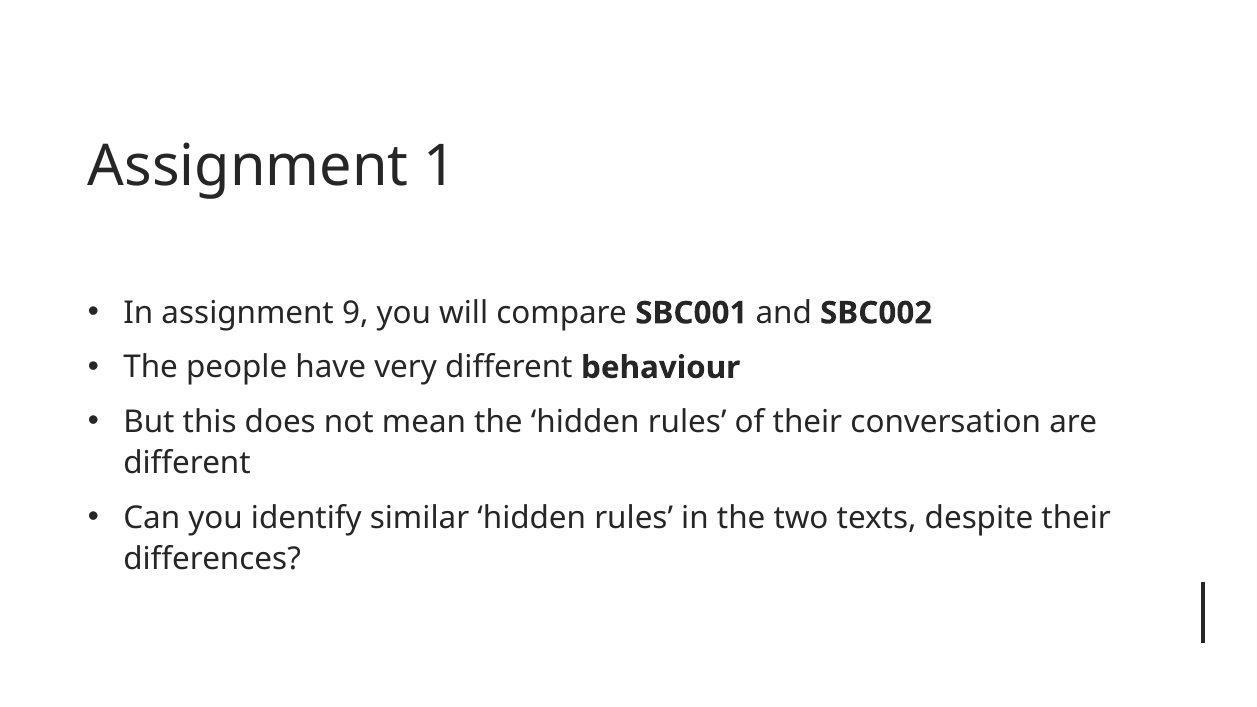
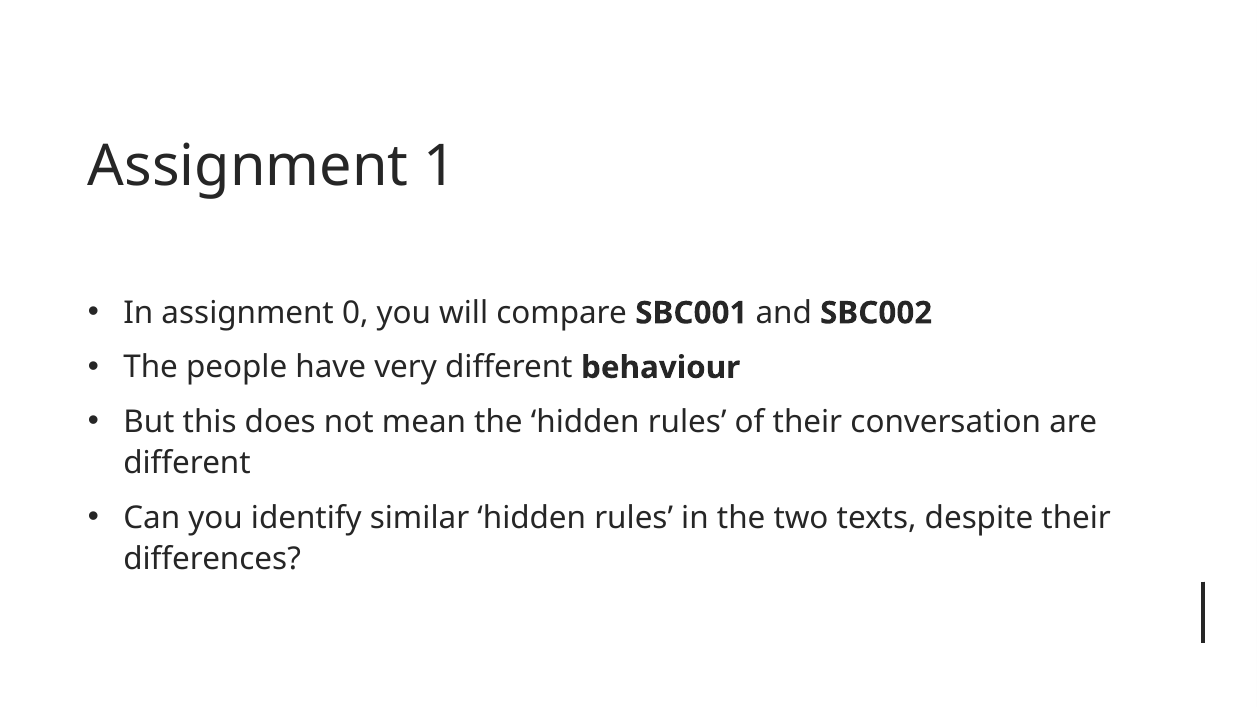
9: 9 -> 0 (355, 313)
